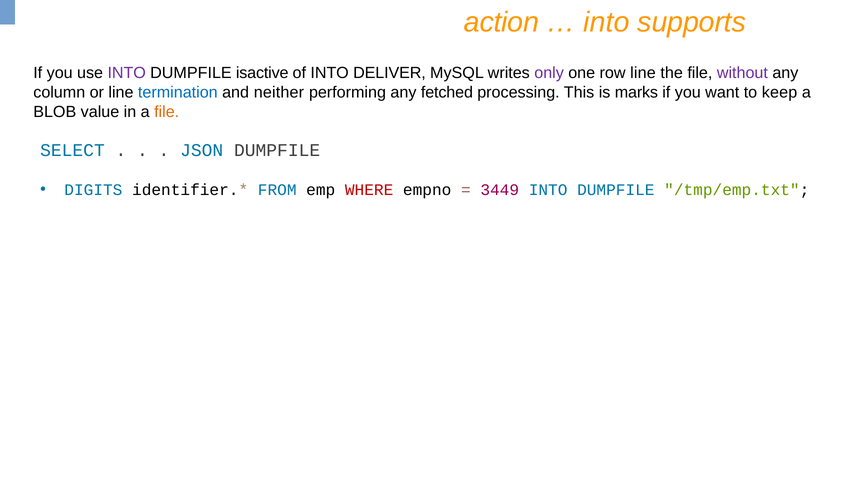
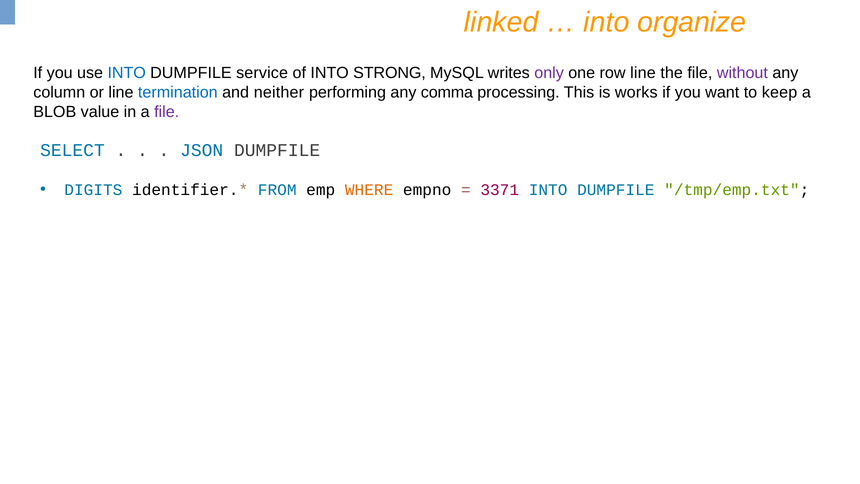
action: action -> linked (501, 22)
supports: supports -> organize (692, 22)
INTO colour: purple -> blue (127, 73)
isactive: isactive -> service (262, 73)
DELIVER: DELIVER -> STRONG (389, 73)
fetched: fetched -> comma (447, 92)
marks: marks -> works (636, 92)
file colour: orange -> purple (167, 112)
WHERE colour: red -> orange (369, 190)
3449: 3449 -> 3371 (500, 190)
